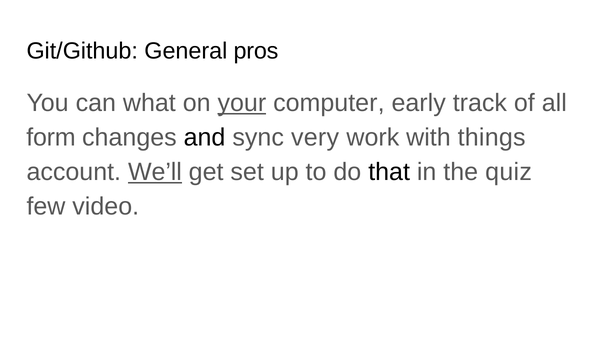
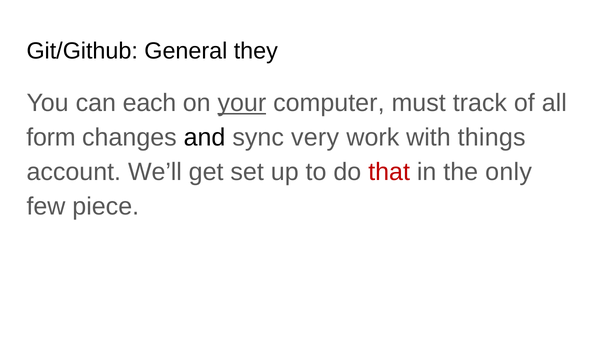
pros: pros -> they (256, 51)
what: what -> each (149, 103)
early: early -> must (419, 103)
We’ll underline: present -> none (155, 172)
that colour: black -> red (389, 172)
quiz: quiz -> only (509, 172)
video: video -> piece (106, 207)
